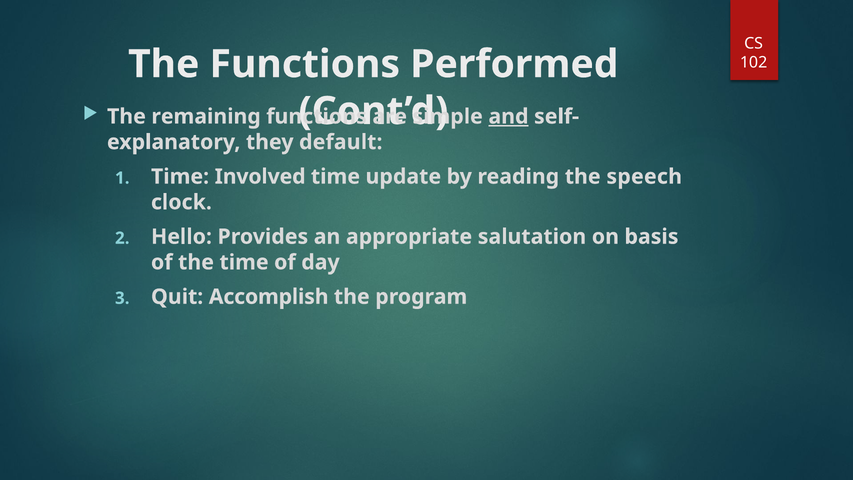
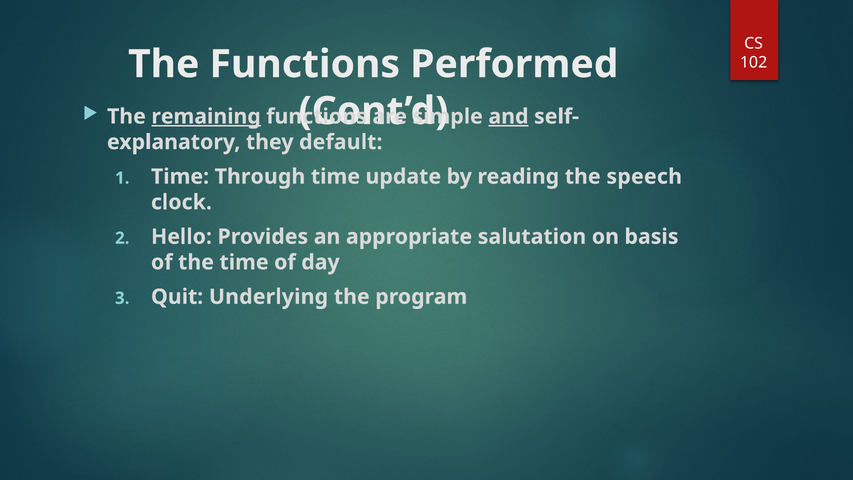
remaining underline: none -> present (206, 117)
Involved: Involved -> Through (260, 177)
Accomplish: Accomplish -> Underlying (268, 297)
